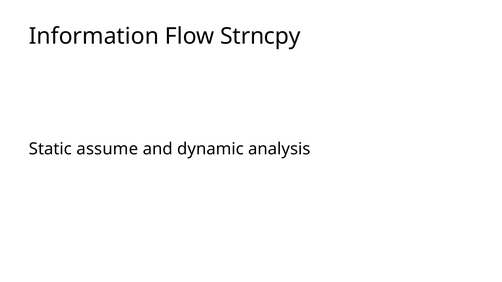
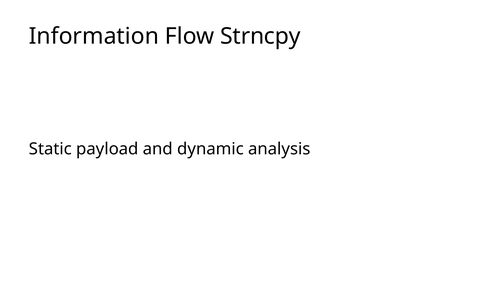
assume: assume -> payload (107, 149)
